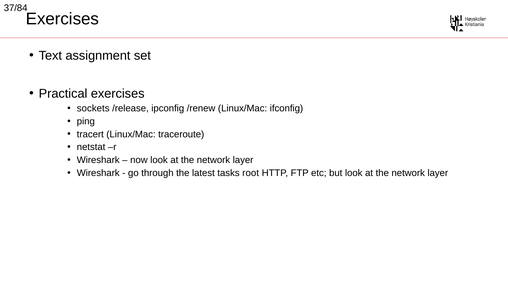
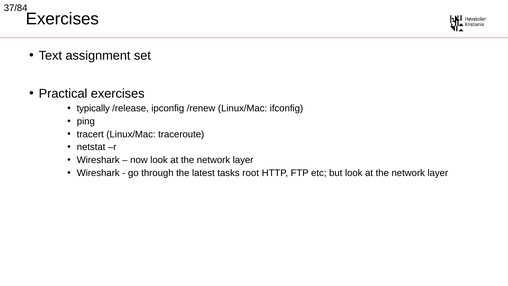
sockets: sockets -> typically (93, 108)
